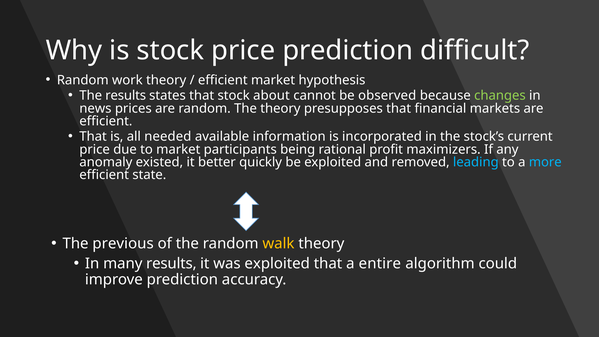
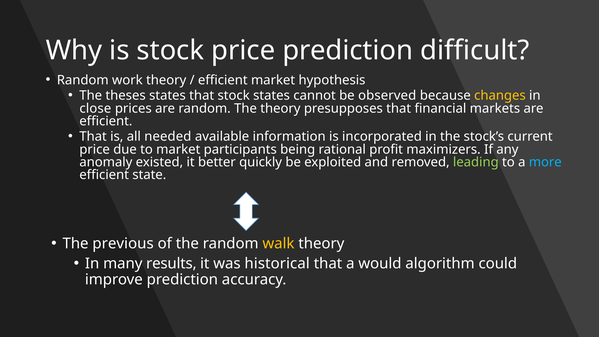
The results: results -> theses (126, 96)
stock about: about -> states (272, 96)
changes colour: light green -> yellow (500, 96)
news: news -> close (95, 108)
leading colour: light blue -> light green (476, 162)
was exploited: exploited -> historical (277, 263)
entire: entire -> would (380, 263)
